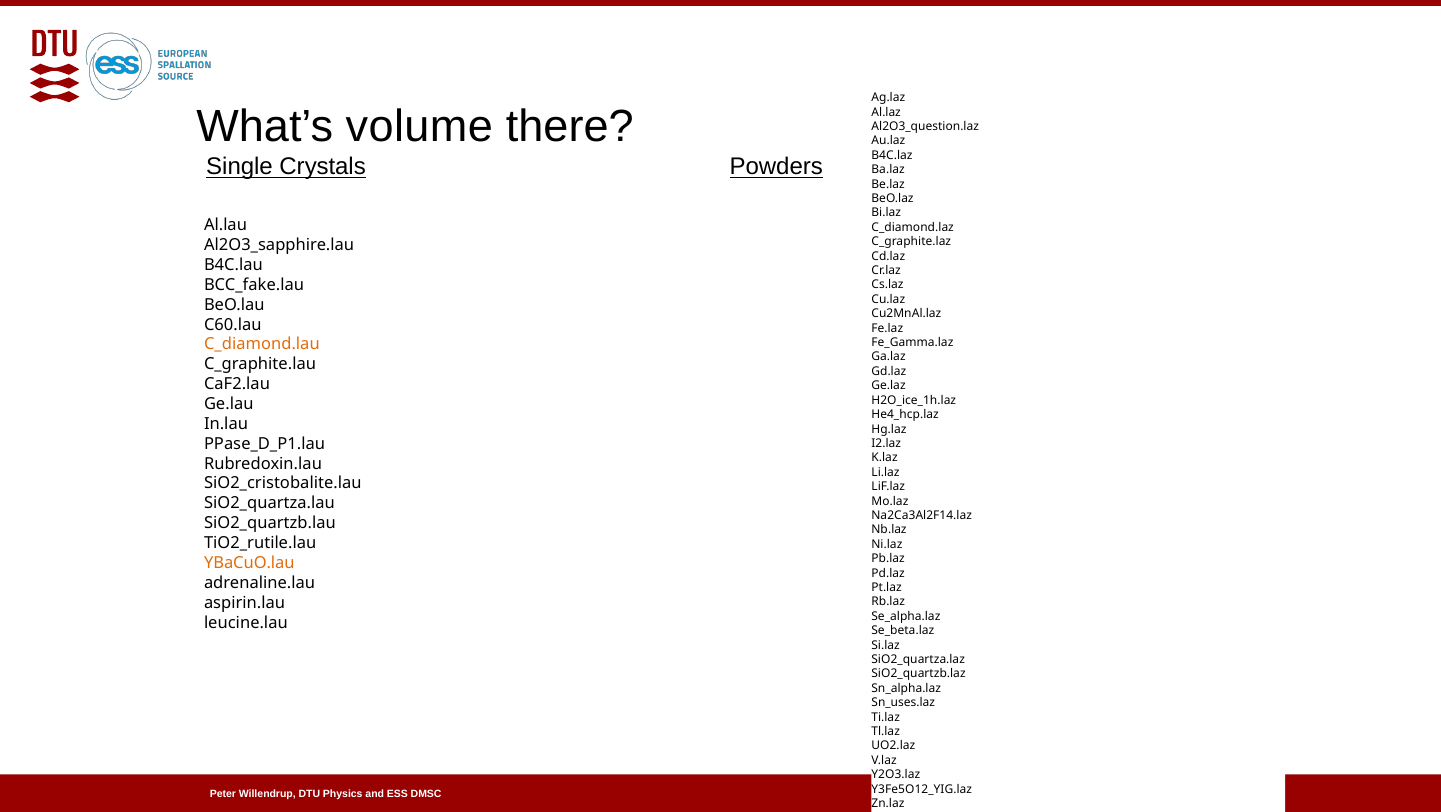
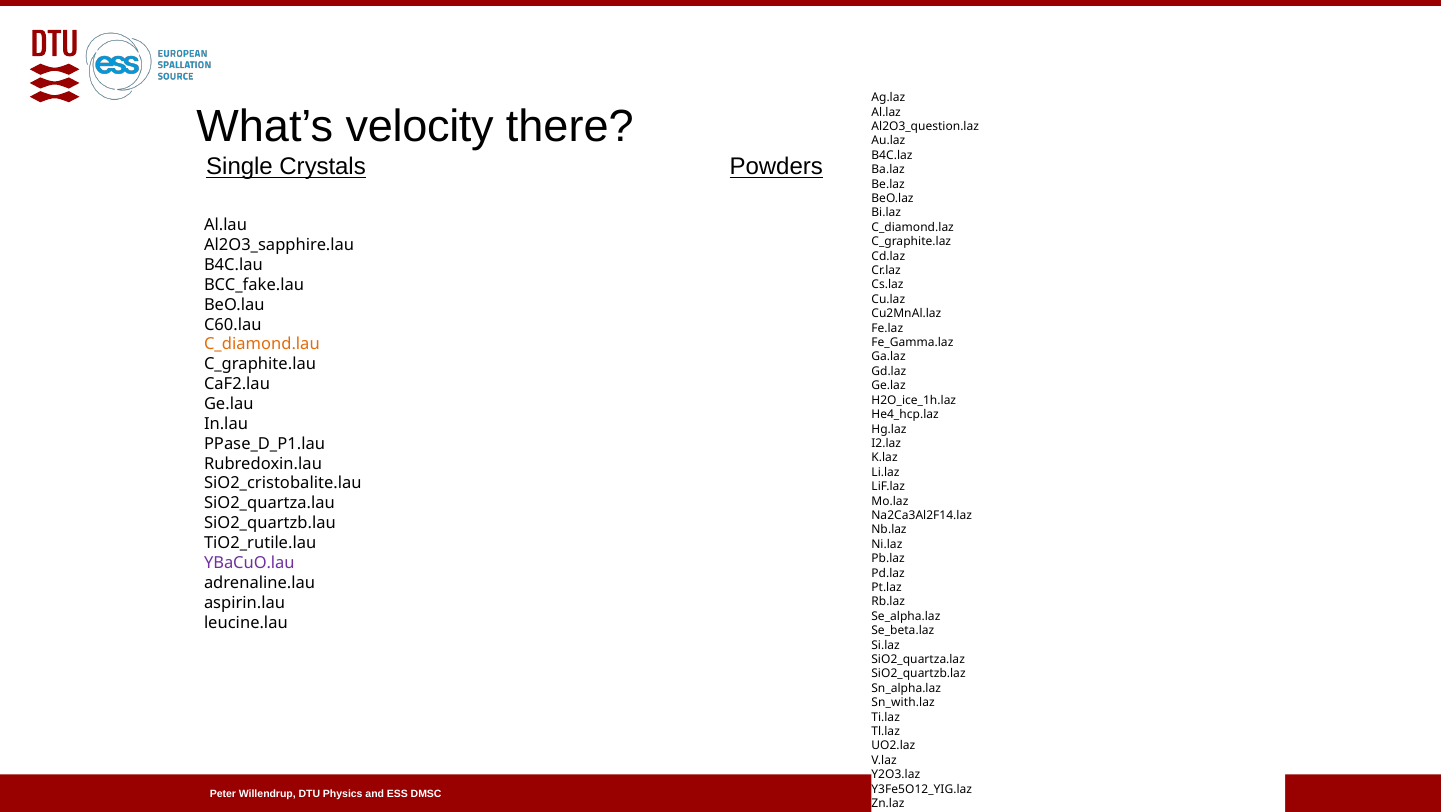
volume: volume -> velocity (420, 126)
YBaCuO.lau colour: orange -> purple (249, 563)
Sn_uses.laz: Sn_uses.laz -> Sn_with.laz (903, 702)
